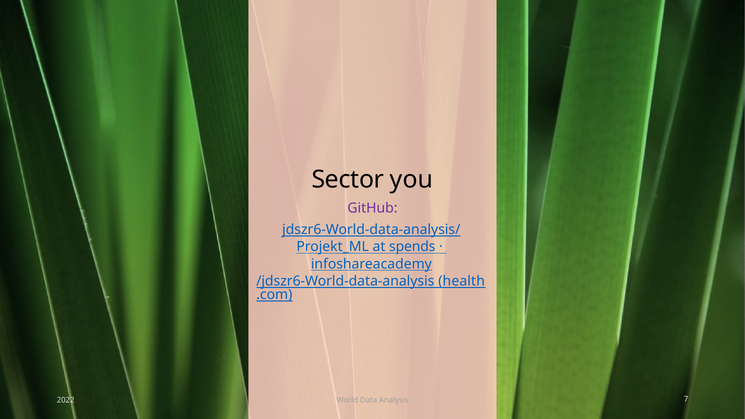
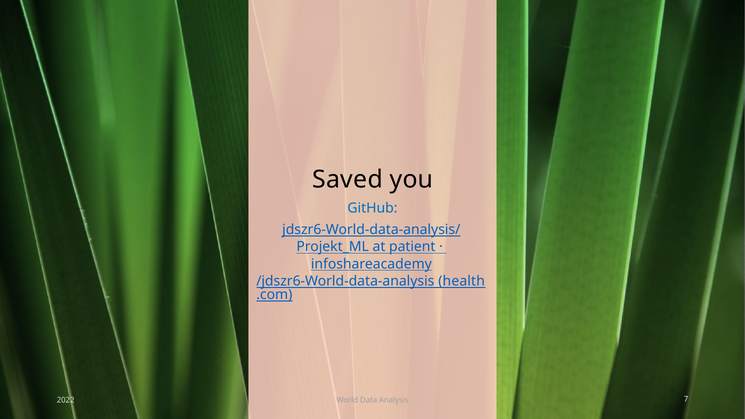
Sector: Sector -> Saved (348, 180)
GitHub colour: purple -> blue (372, 208)
spends: spends -> patient (412, 247)
